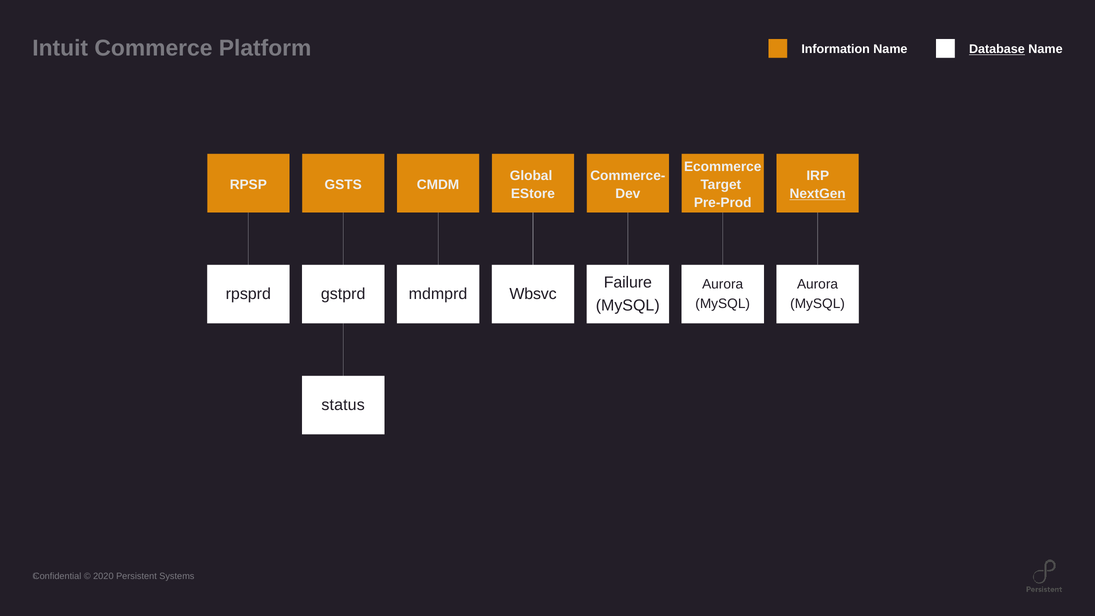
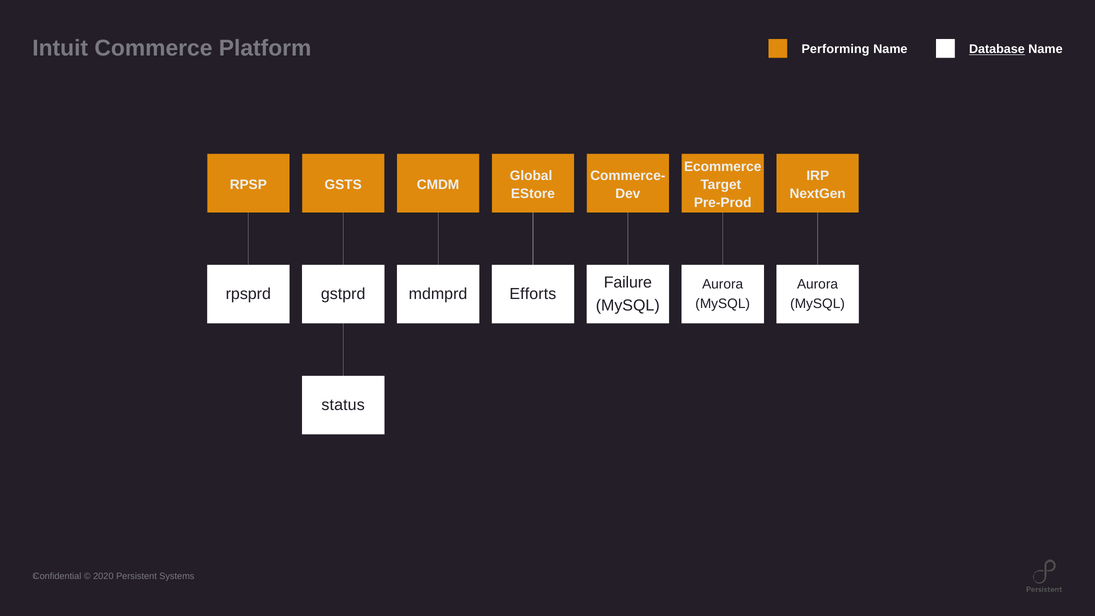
Information: Information -> Performing (836, 49)
NextGen underline: present -> none (818, 194)
Wbsvc: Wbsvc -> Efforts (533, 294)
